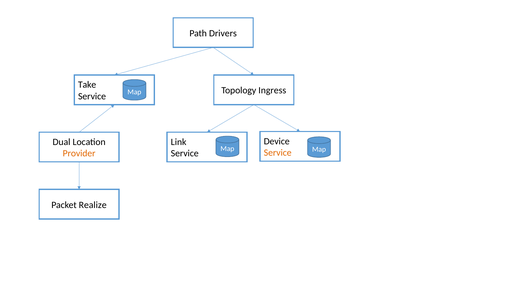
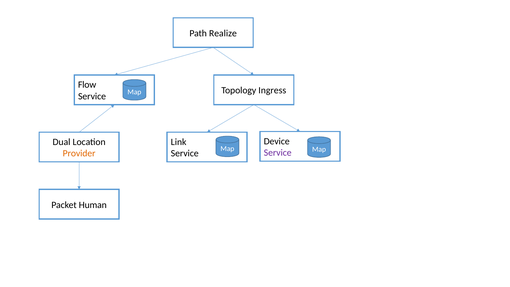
Drivers: Drivers -> Realize (223, 33)
Take: Take -> Flow (87, 85)
Service colour: orange -> purple (278, 153)
Realize: Realize -> Human (93, 205)
